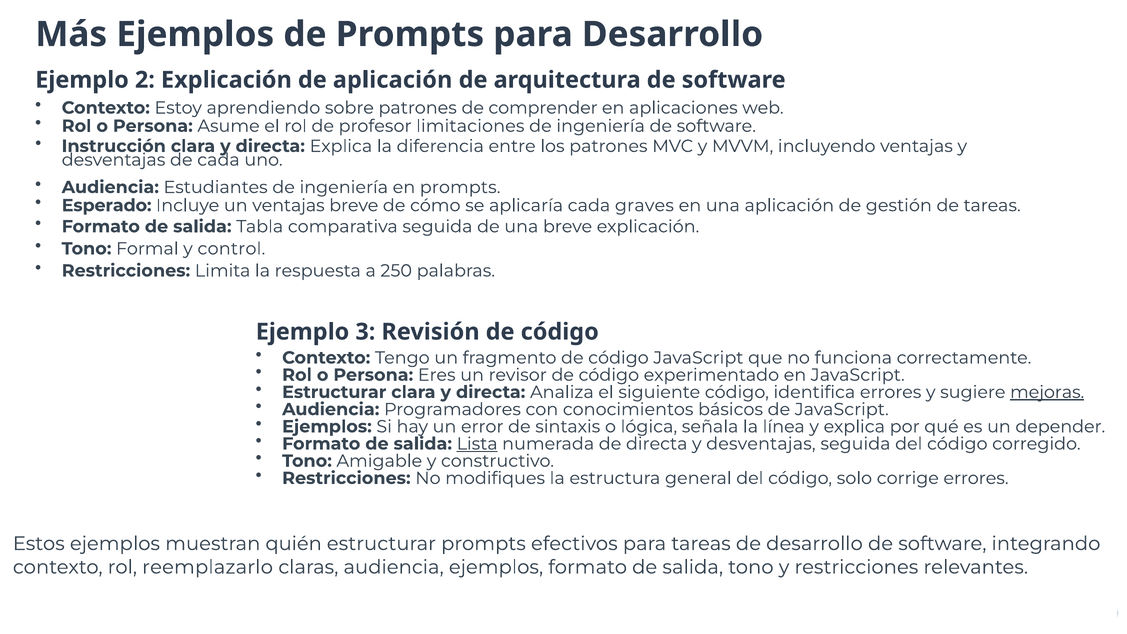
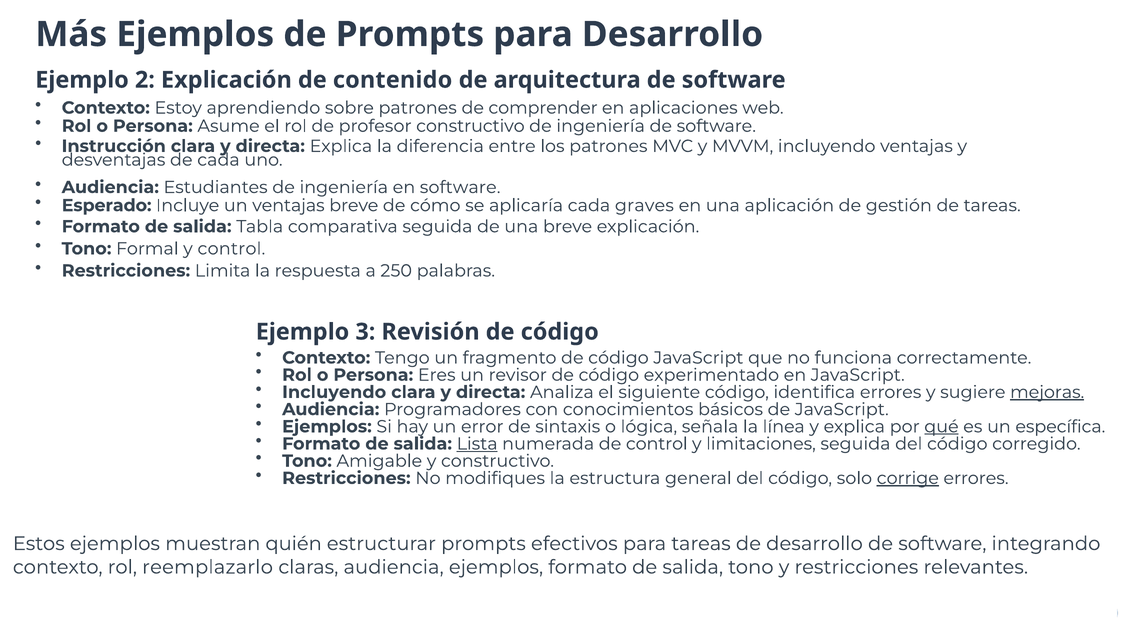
de aplicación: aplicación -> contenido (393, 80)
profesor limitaciones: limitaciones -> constructivo (470, 126)
en prompts: prompts -> software (460, 187)
Estructurar: Estructurar -> Incluyendo (334, 392)
qué underline: none -> present (941, 427)
depender: depender -> específica (1060, 427)
de directa: directa -> control (657, 444)
desventajas: desventajas -> limitaciones (761, 444)
corrige underline: none -> present (908, 478)
